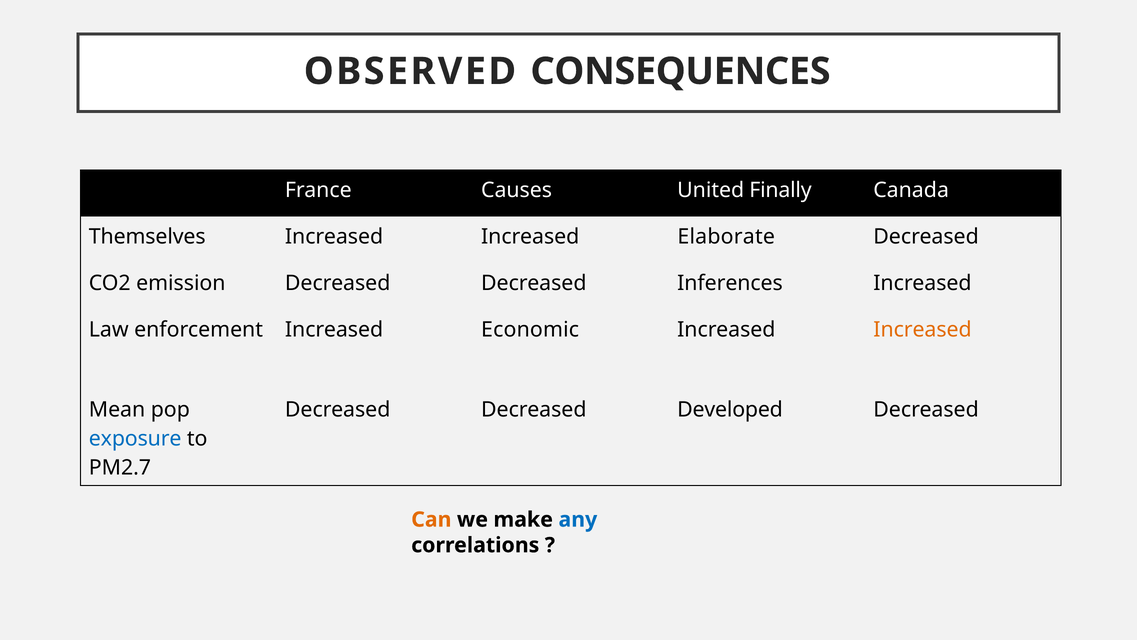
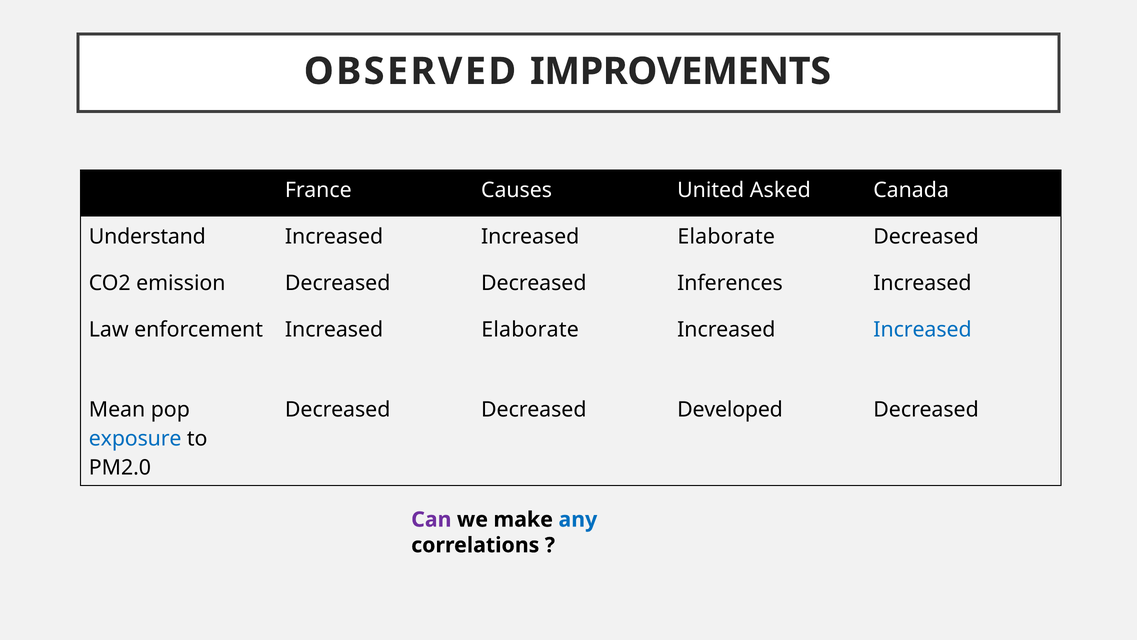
CONSEQUENCES: CONSEQUENCES -> IMPROVEMENTS (681, 71)
Finally: Finally -> Asked (780, 190)
Themselves: Themselves -> Understand (147, 236)
enforcement Increased Economic: Economic -> Elaborate (530, 329)
Increased colour: orange -> blue (922, 329)
PM2.7: PM2.7 -> PM2.0 (120, 468)
Can colour: orange -> purple (431, 519)
